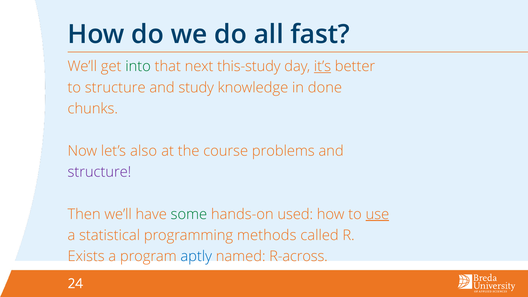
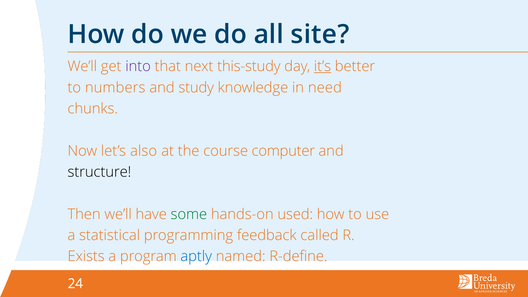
fast: fast -> site (320, 34)
into colour: green -> purple (138, 66)
to structure: structure -> numbers (115, 87)
done: done -> need (325, 87)
problems: problems -> computer (283, 151)
structure colour: purple -> black (99, 172)
use underline: present -> none (377, 214)
methods: methods -> feedback (267, 235)
R-across: R-across -> R-define (298, 256)
